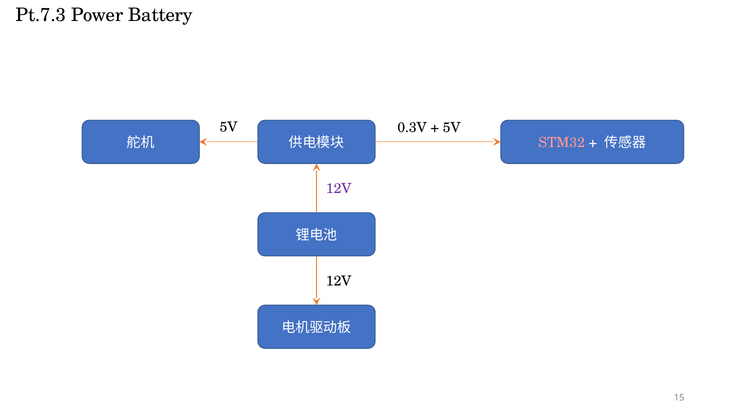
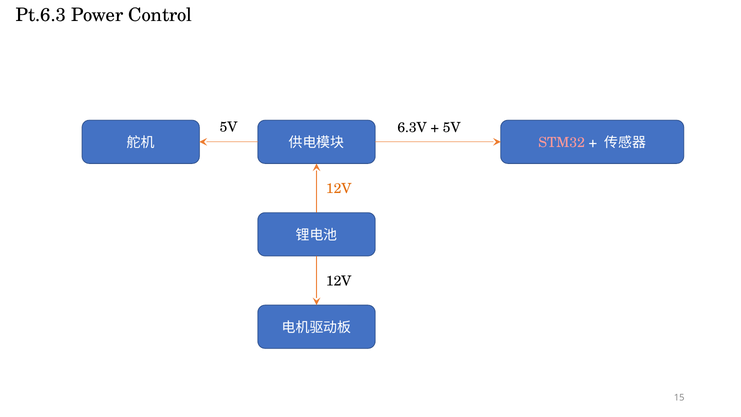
Pt.7.3: Pt.7.3 -> Pt.6.3 (41, 15)
Battery: Battery -> Control (160, 15)
0.3V: 0.3V -> 6.3V (412, 127)
12V colour: purple -> orange (339, 189)
